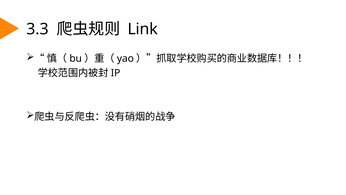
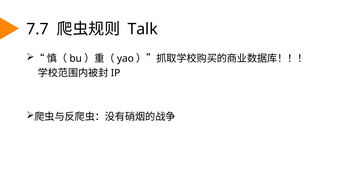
3.3: 3.3 -> 7.7 (38, 29)
Link: Link -> Talk (143, 29)
